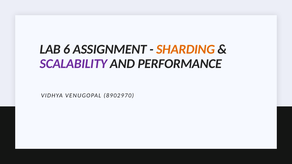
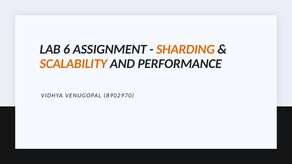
SCALABILITY colour: purple -> orange (73, 64)
